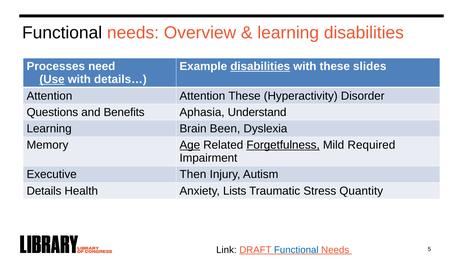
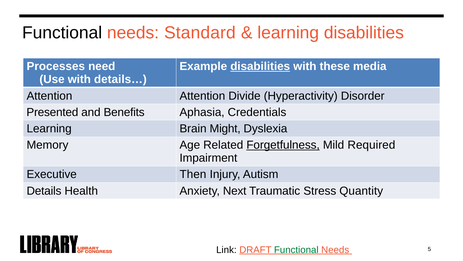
Overview: Overview -> Standard (200, 33)
slides: slides -> media (370, 66)
Use underline: present -> none (52, 79)
Attention These: These -> Divide (244, 96)
Questions: Questions -> Presented (52, 112)
Understand: Understand -> Credentials (257, 112)
Been: Been -> Might (225, 128)
Age underline: present -> none (190, 145)
Lists: Lists -> Next (235, 191)
Functional colour: blue -> green (296, 249)
